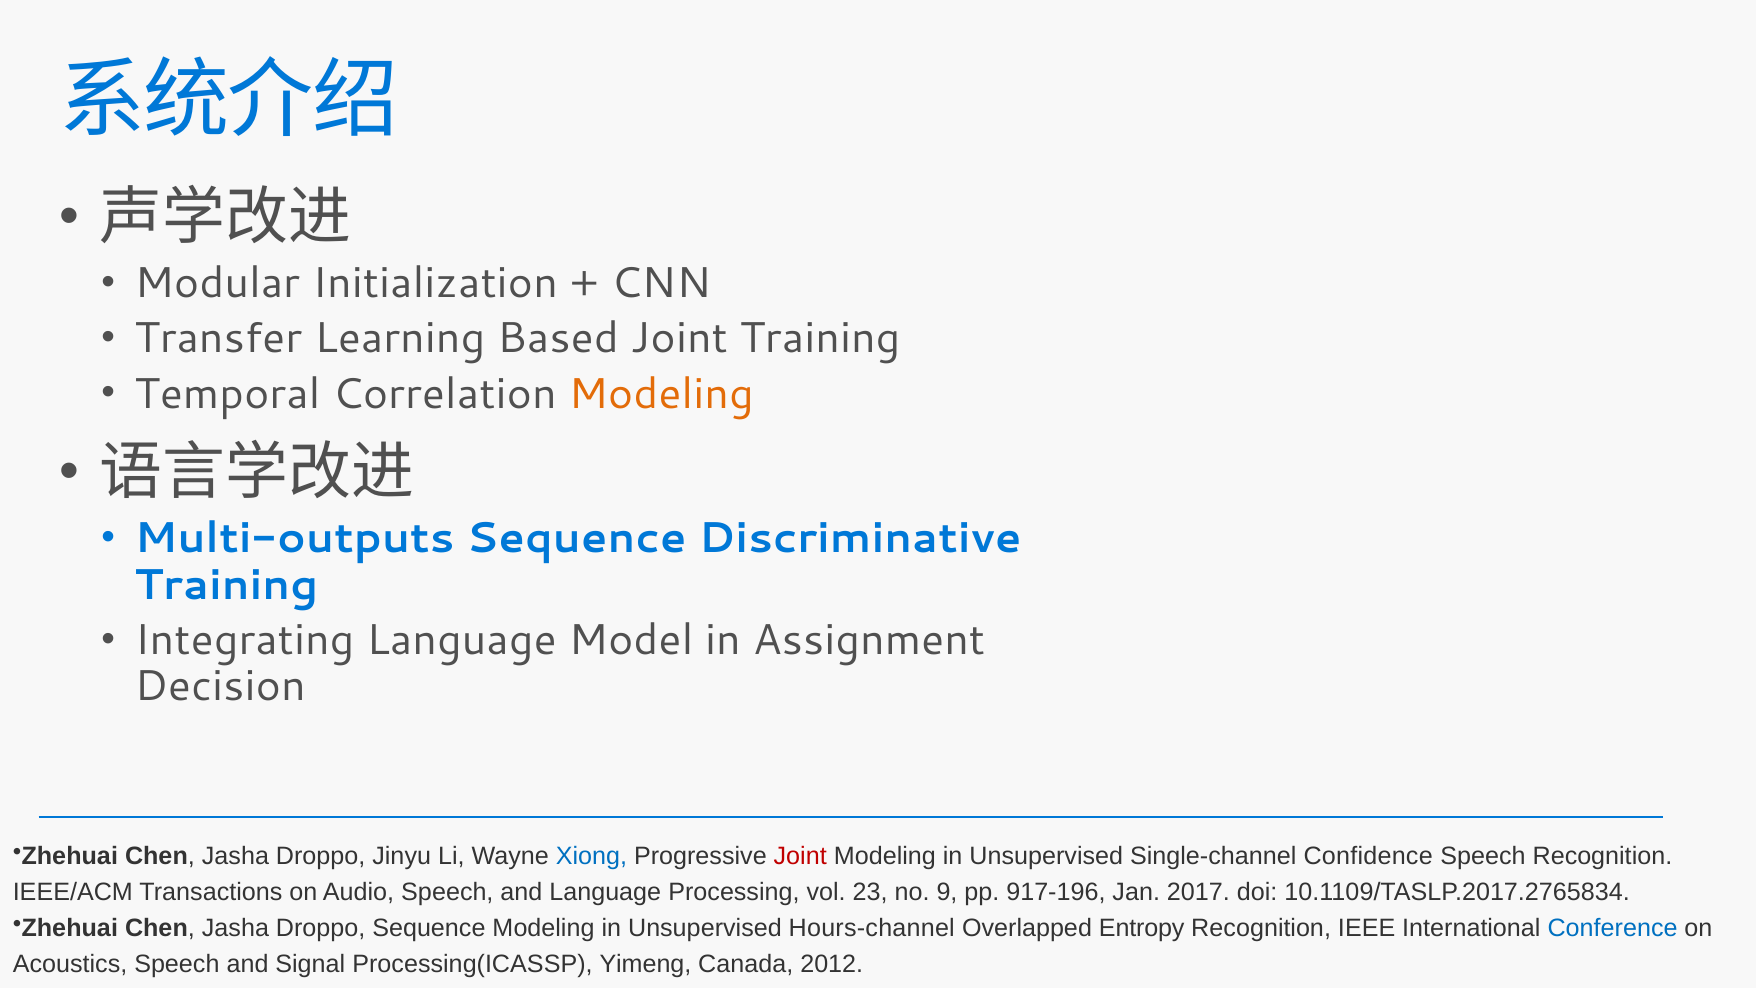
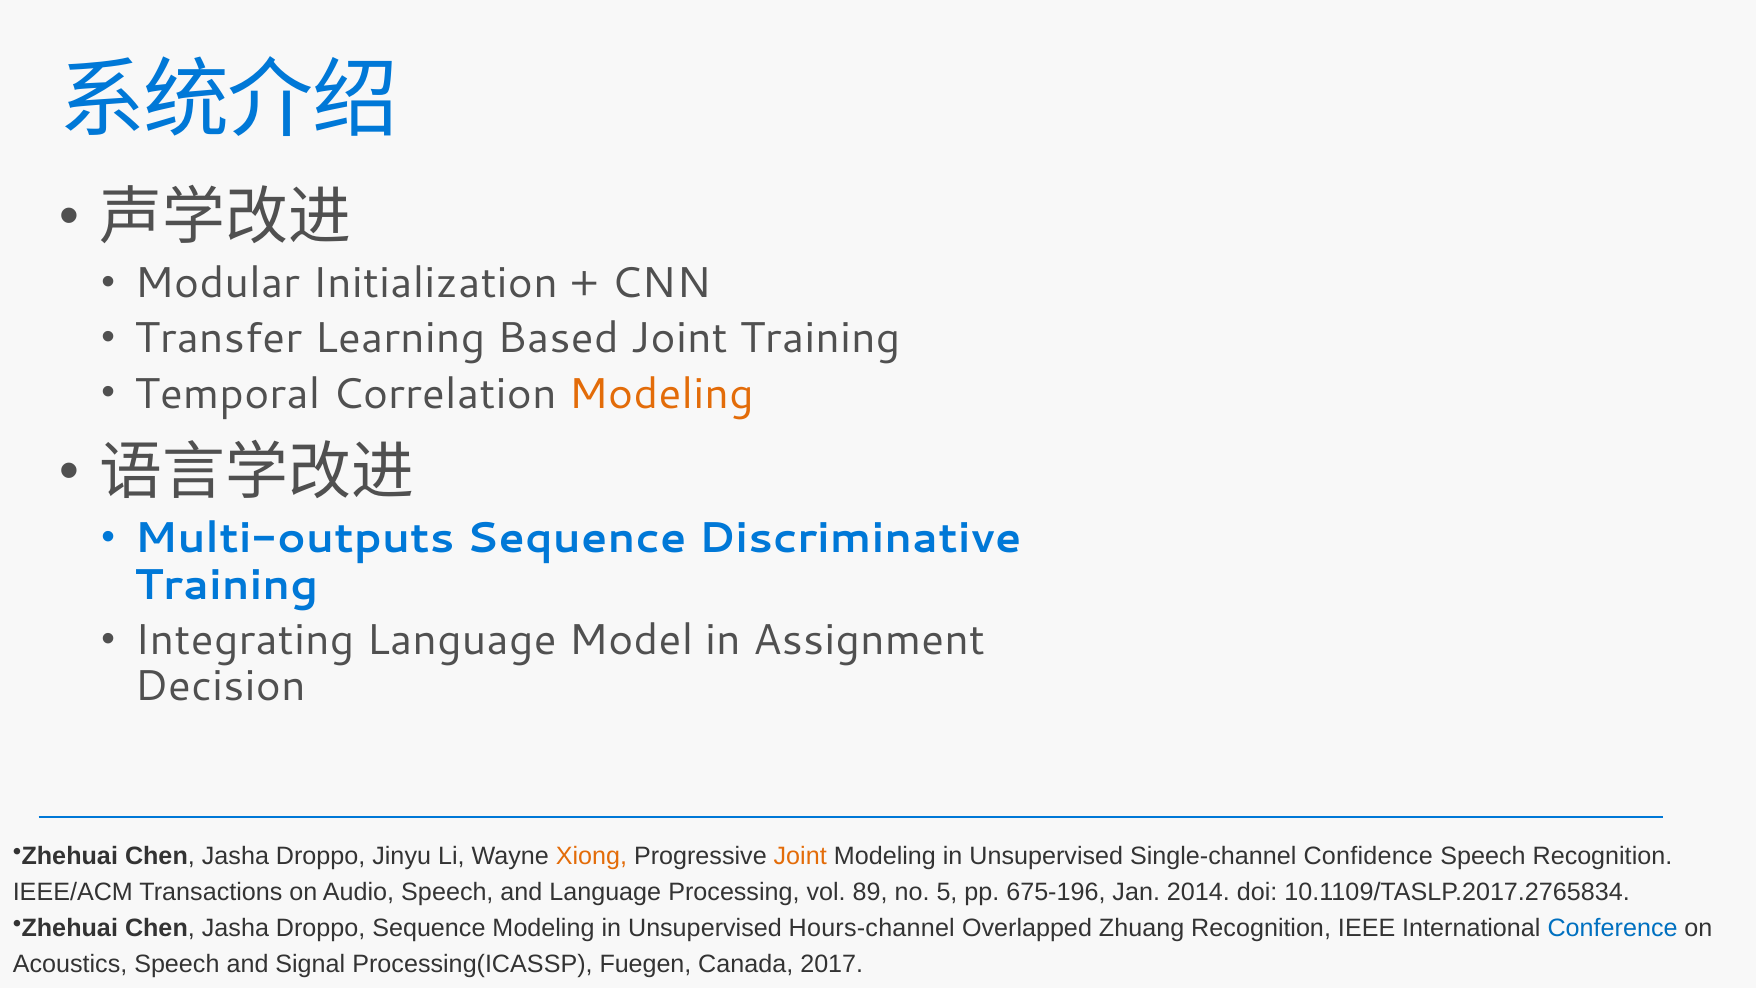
Xiong colour: blue -> orange (591, 856)
Joint colour: red -> orange (800, 856)
23: 23 -> 89 (870, 892)
9: 9 -> 5 (947, 892)
917-196: 917-196 -> 675-196 (1056, 892)
2017: 2017 -> 2014 (1198, 892)
Entropy: Entropy -> Zhuang (1142, 928)
Yimeng: Yimeng -> Fuegen (645, 964)
2012: 2012 -> 2017 (832, 964)
